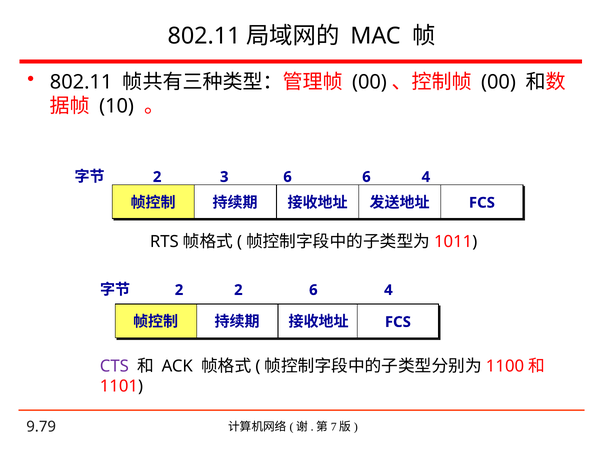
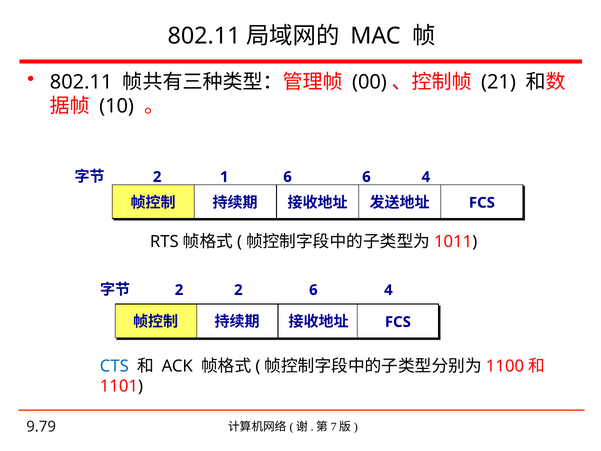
00: 00 -> 21 (498, 82)
3: 3 -> 1 (224, 177)
CTS colour: purple -> blue (114, 366)
